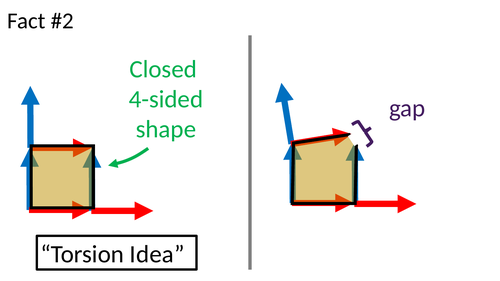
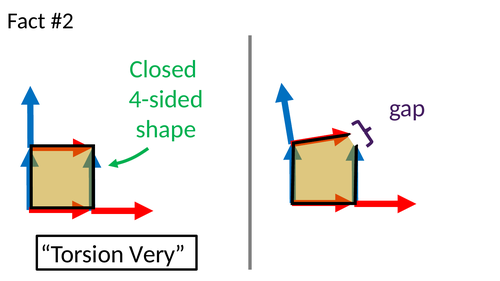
Idea: Idea -> Very (157, 255)
